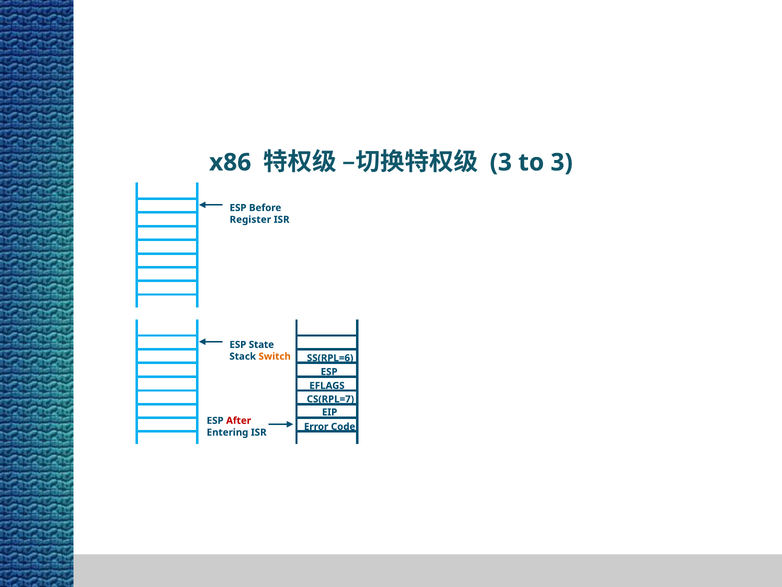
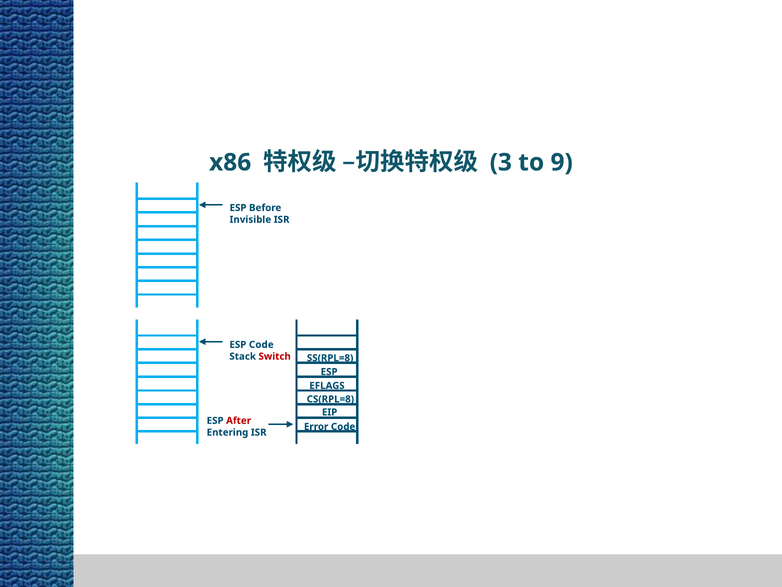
to 3: 3 -> 9 (562, 162)
Register: Register -> Invisible (250, 219)
ESP State: State -> Code (261, 344)
Switch colour: orange -> red (275, 356)
SS(RPL=6: SS(RPL=6 -> SS(RPL=8 (330, 358)
CS(RPL=7: CS(RPL=7 -> CS(RPL=8 (330, 399)
